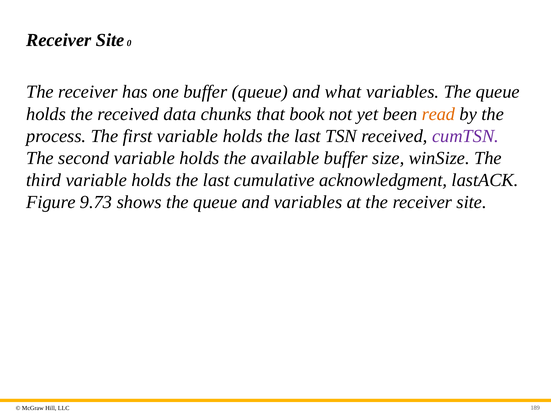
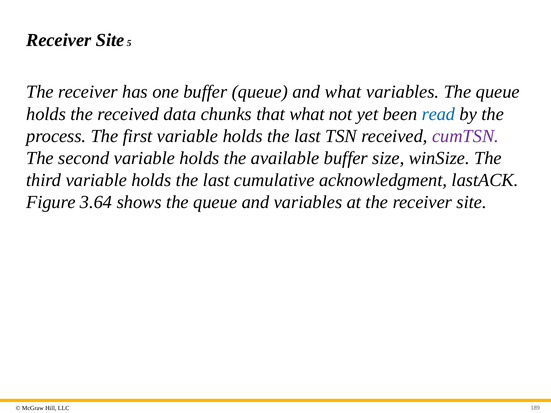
0: 0 -> 5 (129, 43)
that book: book -> what (307, 114)
read colour: orange -> blue (439, 114)
9.73: 9.73 -> 3.64 (96, 202)
